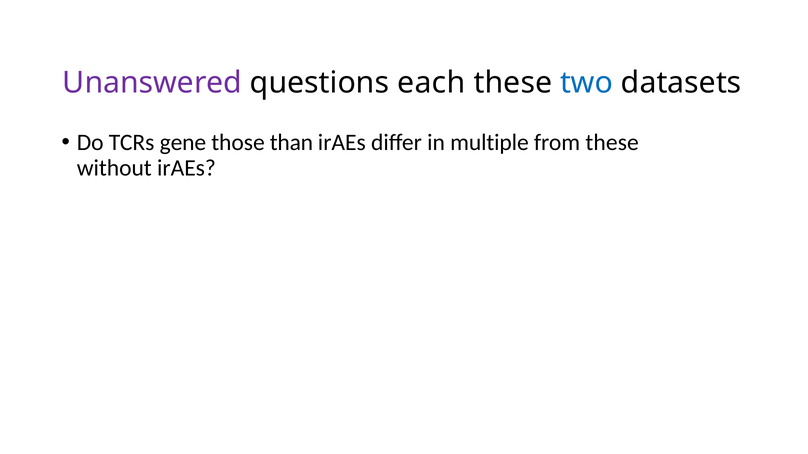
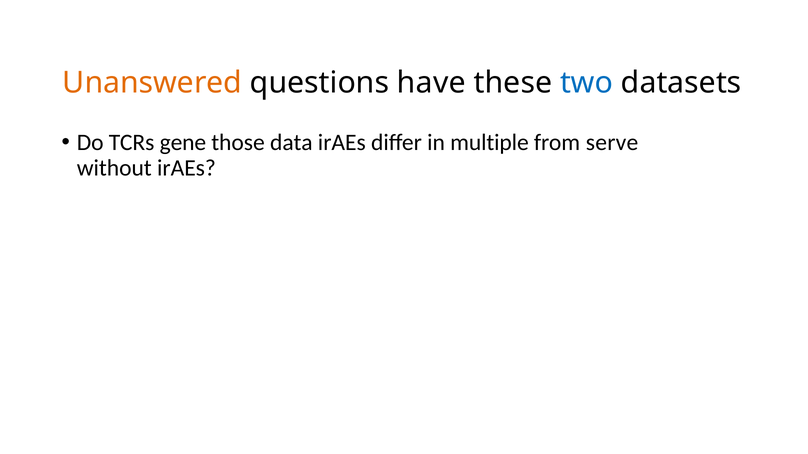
Unanswered colour: purple -> orange (152, 83)
each: each -> have (431, 83)
than: than -> data (291, 143)
from these: these -> serve (612, 143)
